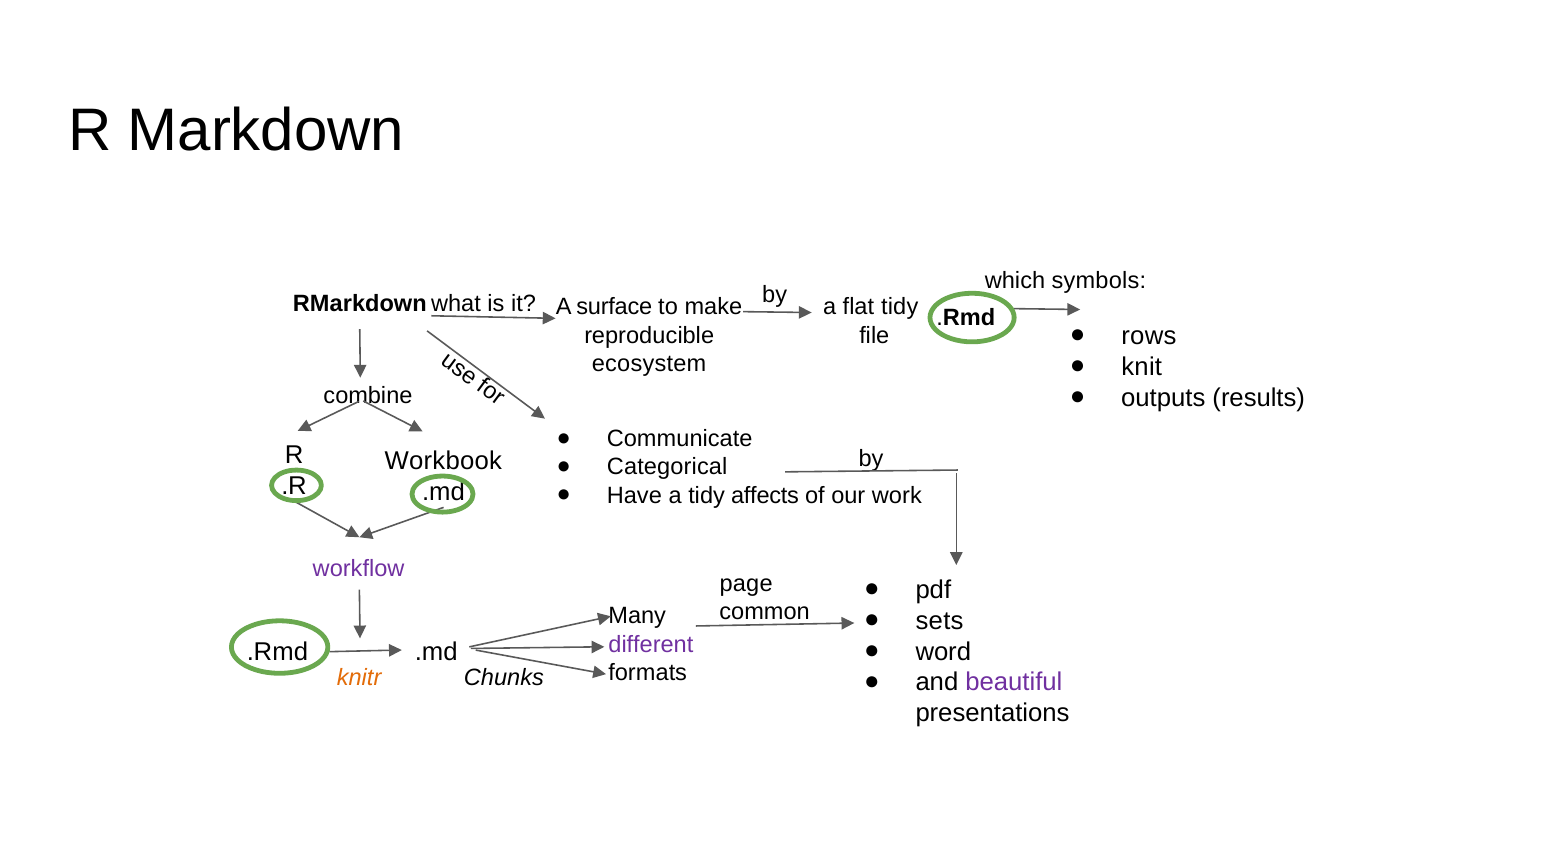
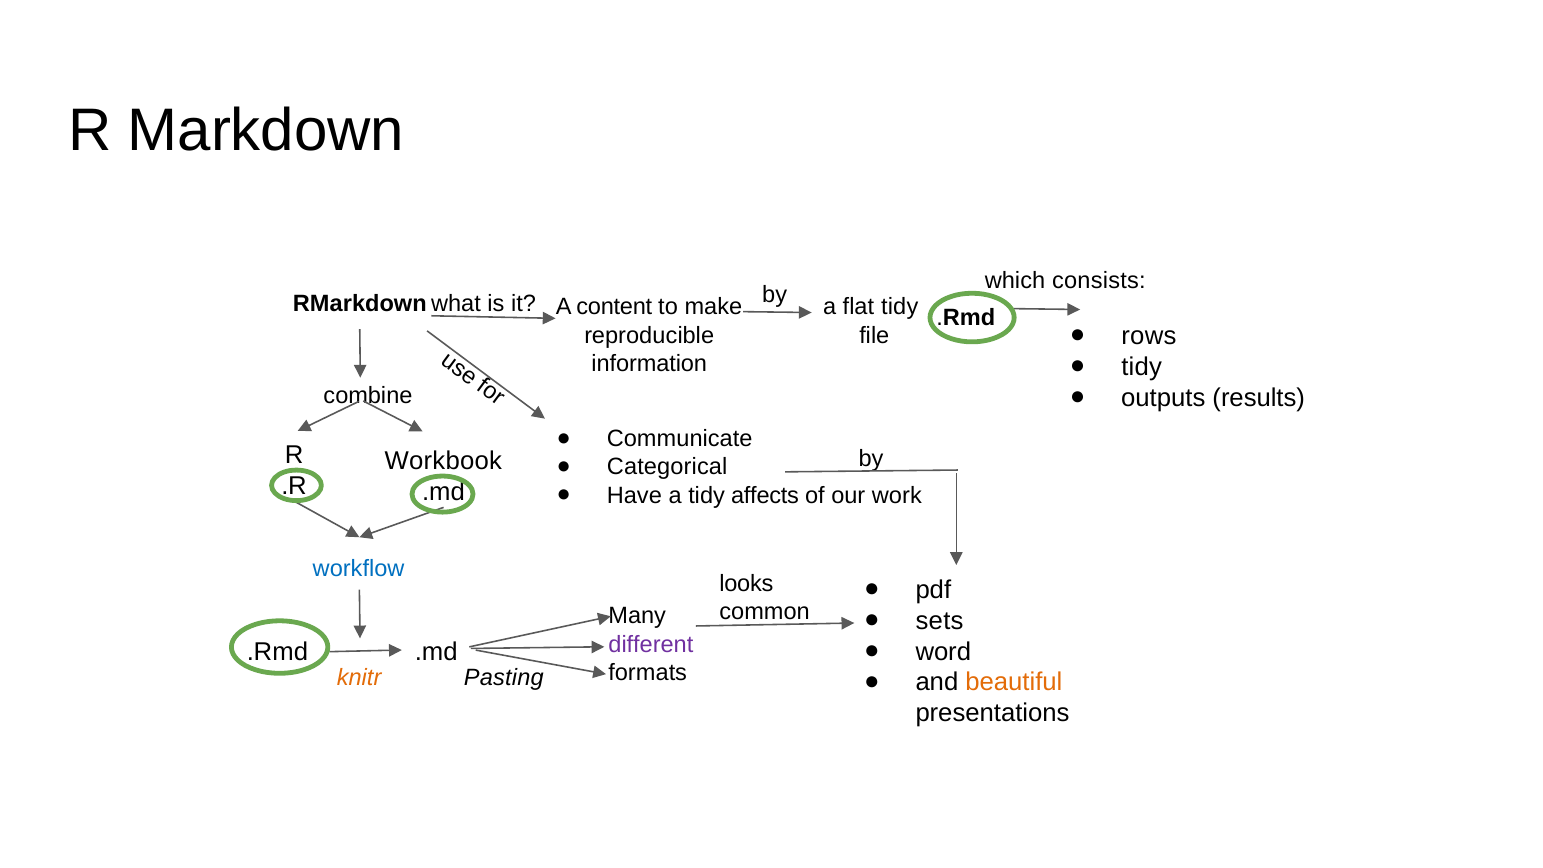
symbols: symbols -> consists (1099, 281)
surface: surface -> content (614, 307)
ecosystem: ecosystem -> information (649, 364)
knit: knit -> tidy (1142, 367)
workflow colour: purple -> blue (359, 568)
page: page -> looks (746, 583)
Chunks: Chunks -> Pasting (504, 678)
beautiful colour: purple -> orange (1014, 682)
